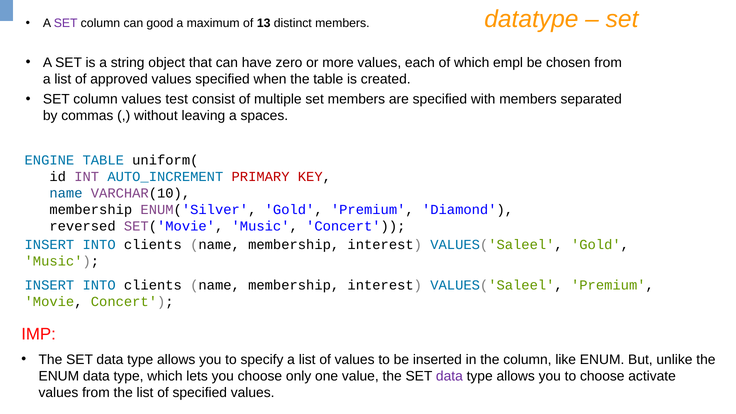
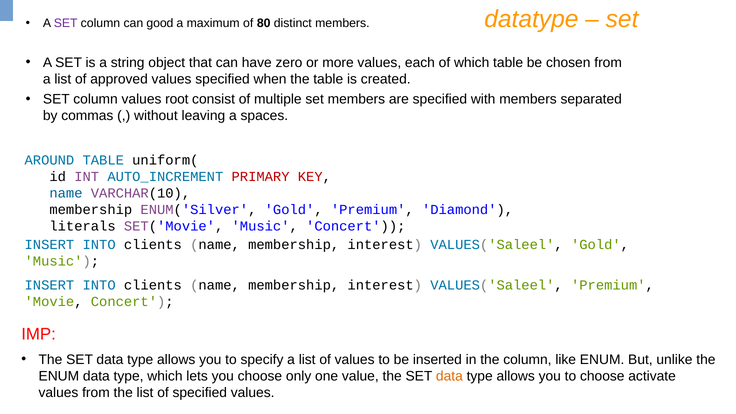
13: 13 -> 80 (264, 23)
which empl: empl -> table (508, 63)
test: test -> root (177, 99)
ENGINE: ENGINE -> AROUND (49, 160)
reversed: reversed -> literals (83, 226)
data colour: purple -> orange (449, 376)
